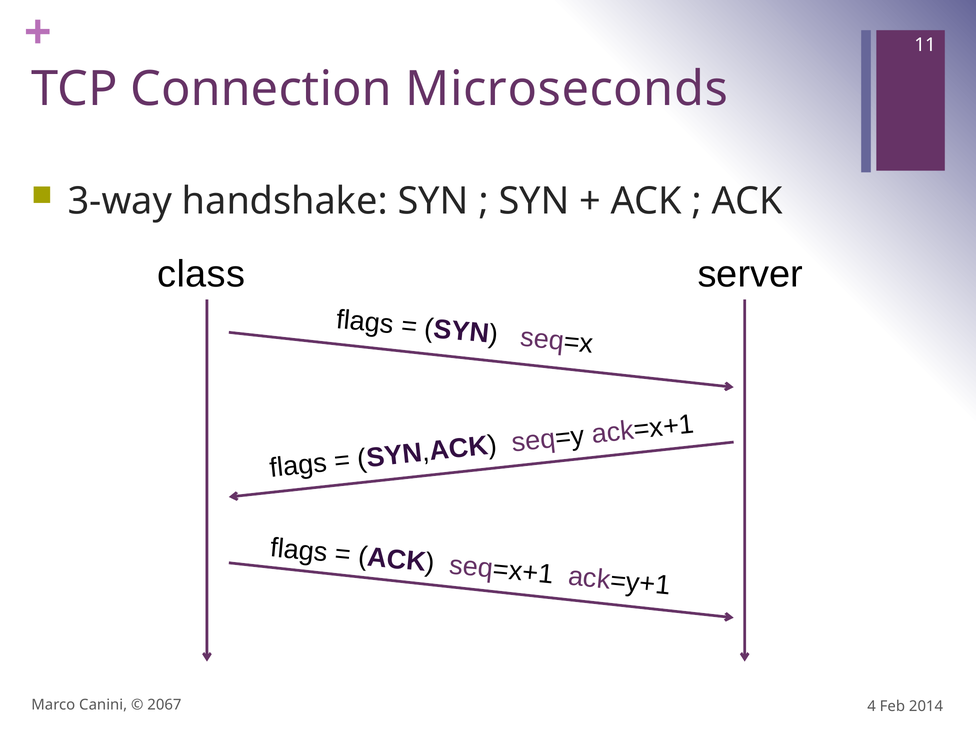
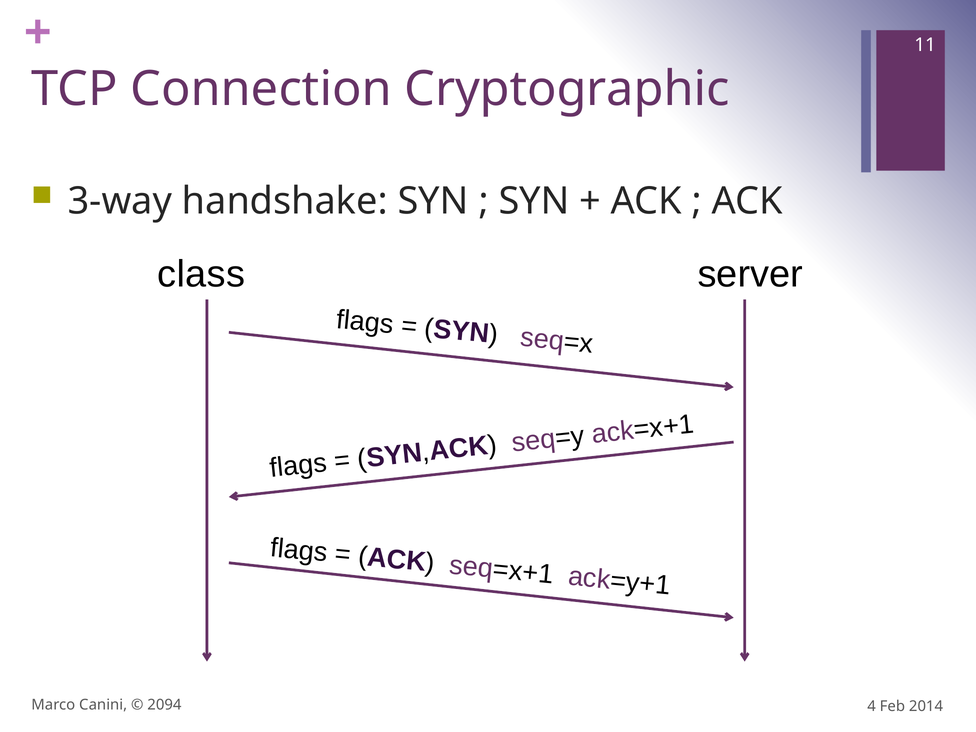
Microseconds: Microseconds -> Cryptographic (567, 89)
2067: 2067 -> 2094 (164, 705)
